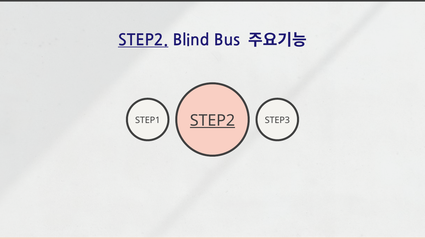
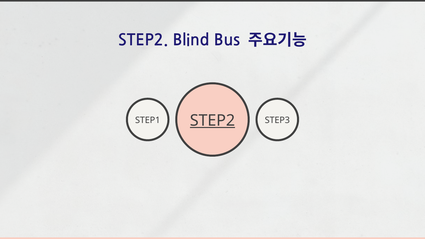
STEP2 underline: present -> none (143, 40)
